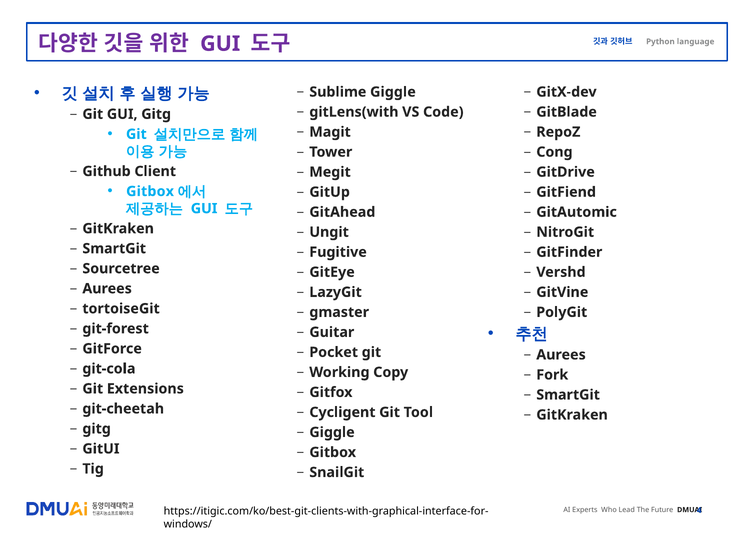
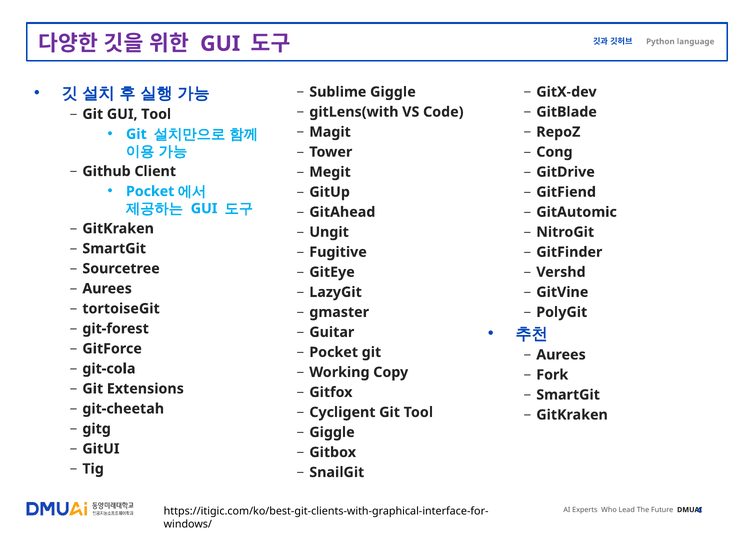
GUI Gitg: Gitg -> Tool (156, 114)
Gitbox: Gitbox -> Pocket (150, 191)
